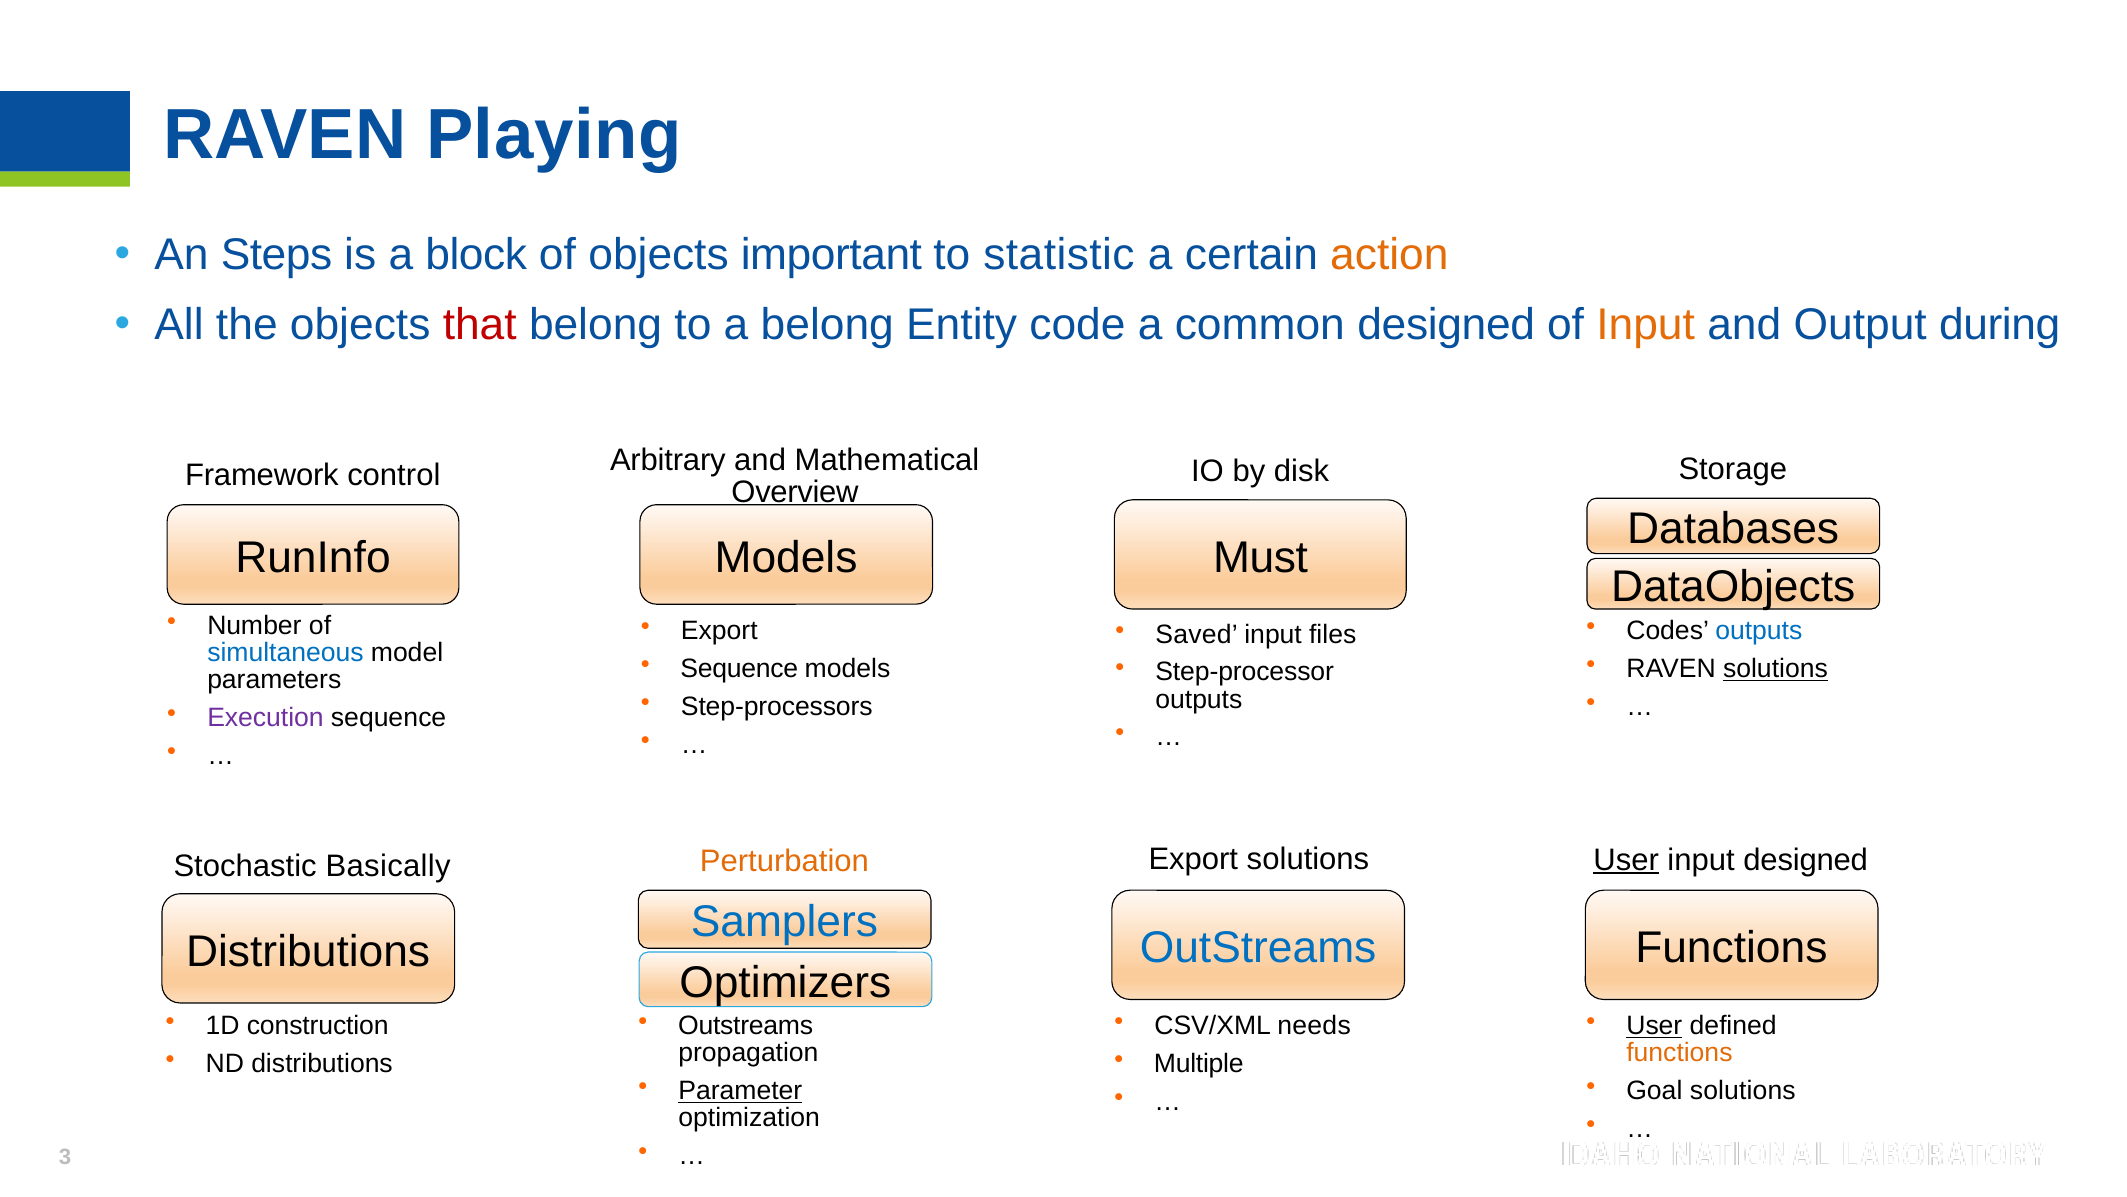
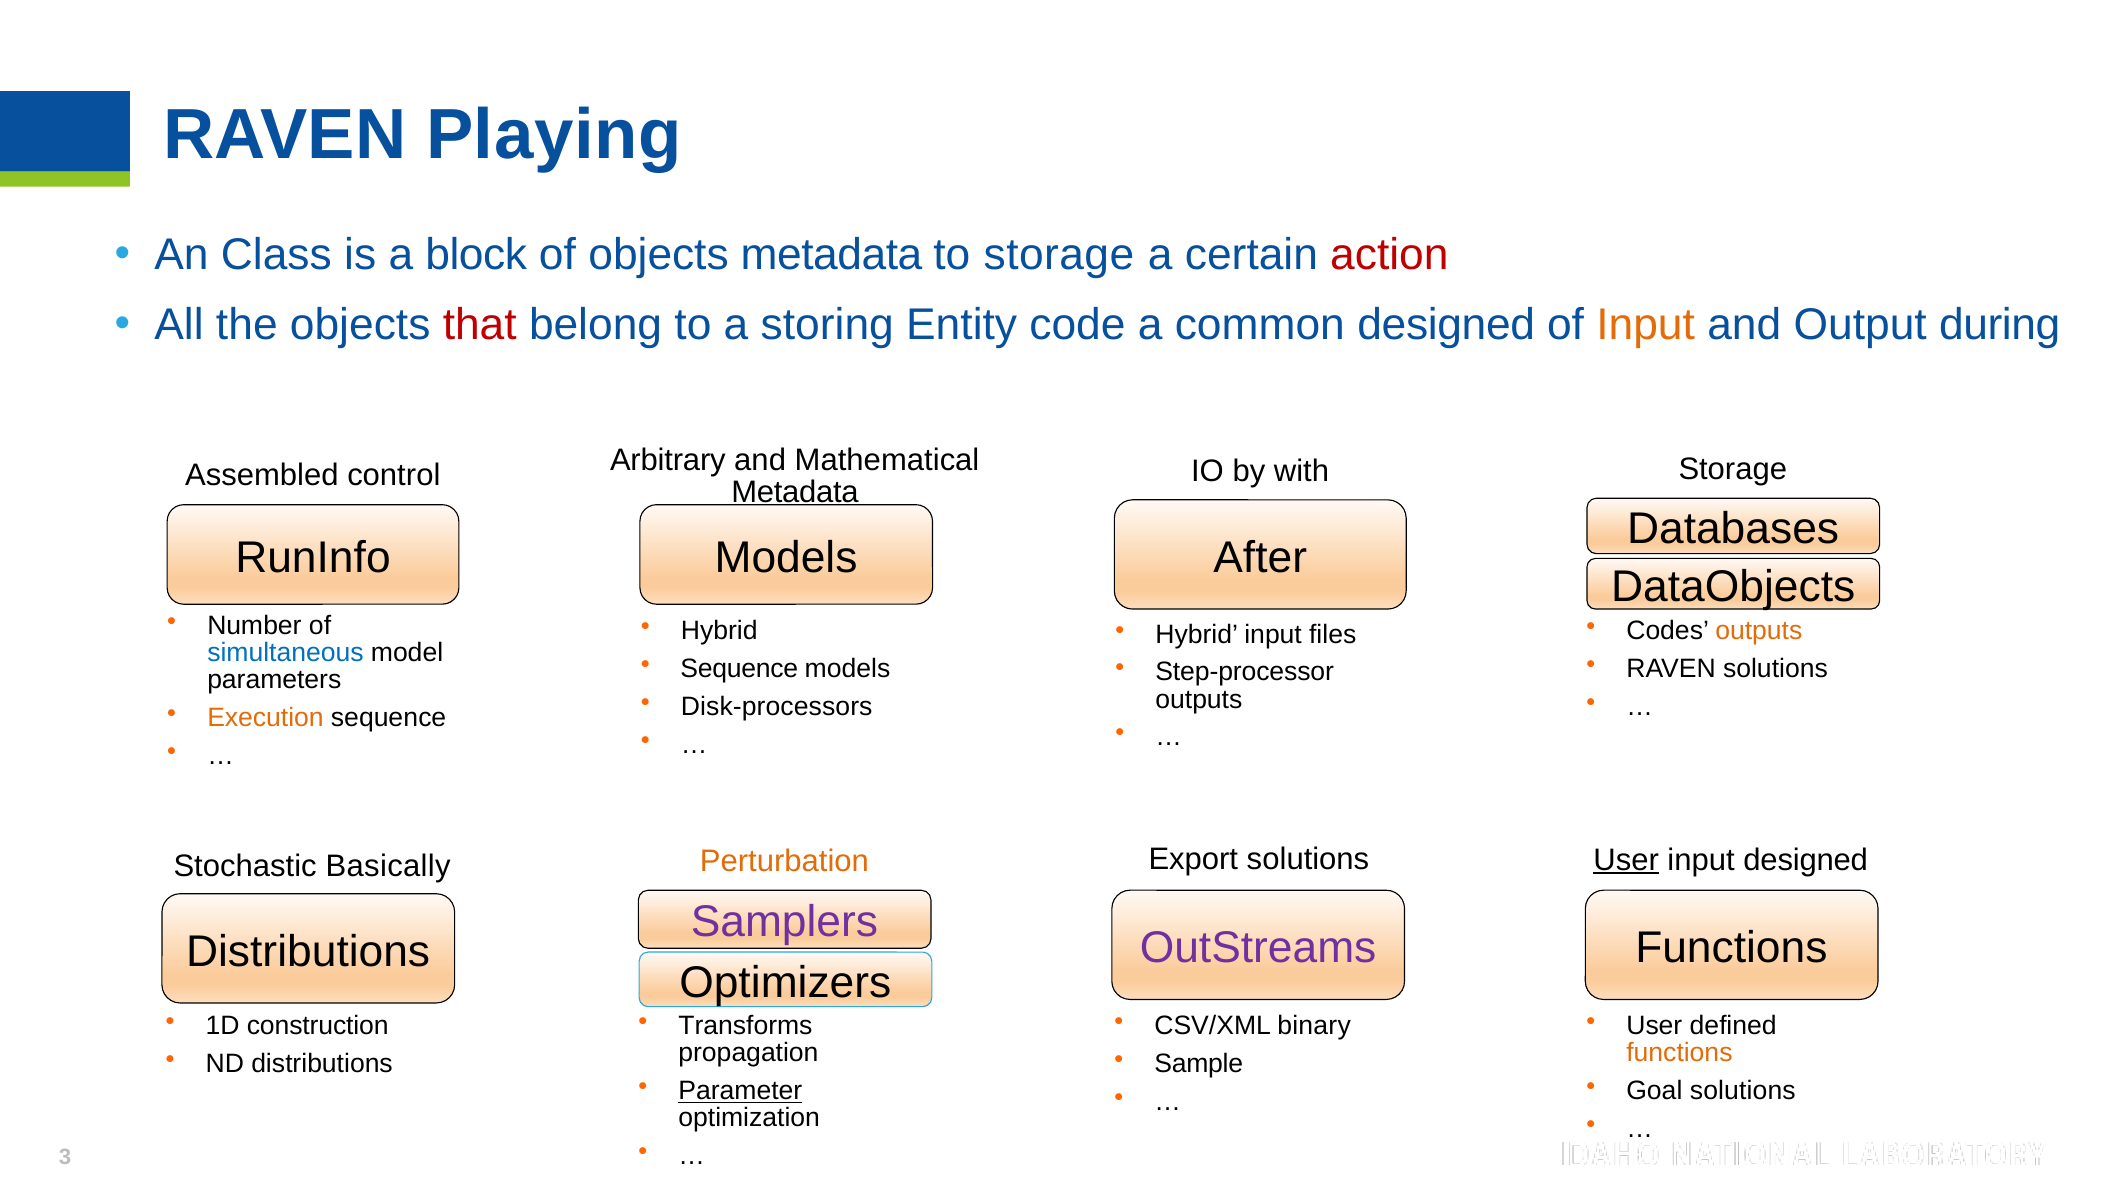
Steps: Steps -> Class (276, 254)
objects important: important -> metadata (831, 254)
to statistic: statistic -> storage (1059, 254)
action colour: orange -> red (1389, 254)
a belong: belong -> storing (827, 324)
disk: disk -> with (1302, 471)
Framework: Framework -> Assembled (262, 475)
Overview: Overview -> Metadata (795, 492)
Must: Must -> After (1260, 557)
Export: Export -> Hybrid (719, 631)
outputs colour: blue -> orange (1759, 631)
Saved: Saved -> Hybrid (1197, 634)
solutions underline: present -> none (1775, 669)
Step-processors: Step-processors -> Disk-processors (777, 706)
Execution colour: purple -> orange (265, 718)
Samplers colour: blue -> purple (784, 922)
OutStreams colour: blue -> purple (1258, 947)
Outstreams: Outstreams -> Transforms (746, 1025)
needs: needs -> binary (1314, 1025)
User underline: present -> none (1654, 1025)
Multiple: Multiple -> Sample (1199, 1063)
